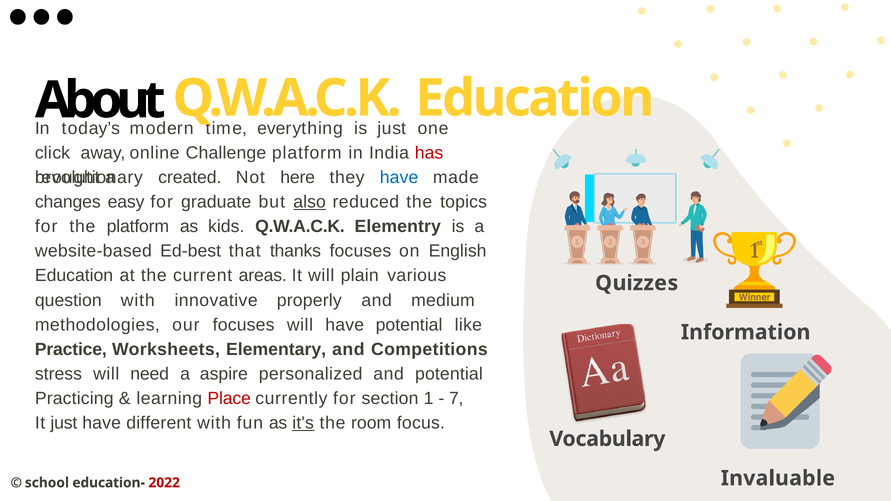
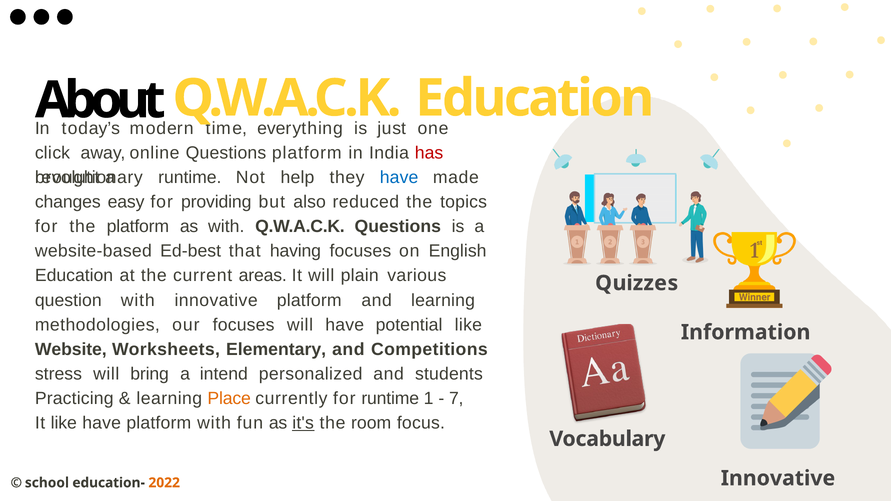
Challenge: Challenge -> Questions (226, 153)
created: created -> runtime (190, 178)
here: here -> help (297, 178)
graduate: graduate -> providing (216, 202)
also underline: present -> none (310, 202)
as kids: kids -> with (226, 227)
Q.W.A.C.K Elementry: Elementry -> Questions (398, 227)
thanks: thanks -> having (295, 251)
innovative properly: properly -> platform (309, 301)
and medium: medium -> learning (443, 301)
Practice: Practice -> Website (71, 350)
need: need -> bring (150, 374)
aspire: aspire -> intend (224, 374)
and potential: potential -> students (449, 374)
Place colour: red -> orange (229, 399)
for section: section -> runtime (390, 399)
It just: just -> like (64, 423)
have different: different -> platform (159, 423)
Invaluable: Invaluable -> Innovative (778, 478)
2022 colour: red -> orange (164, 483)
